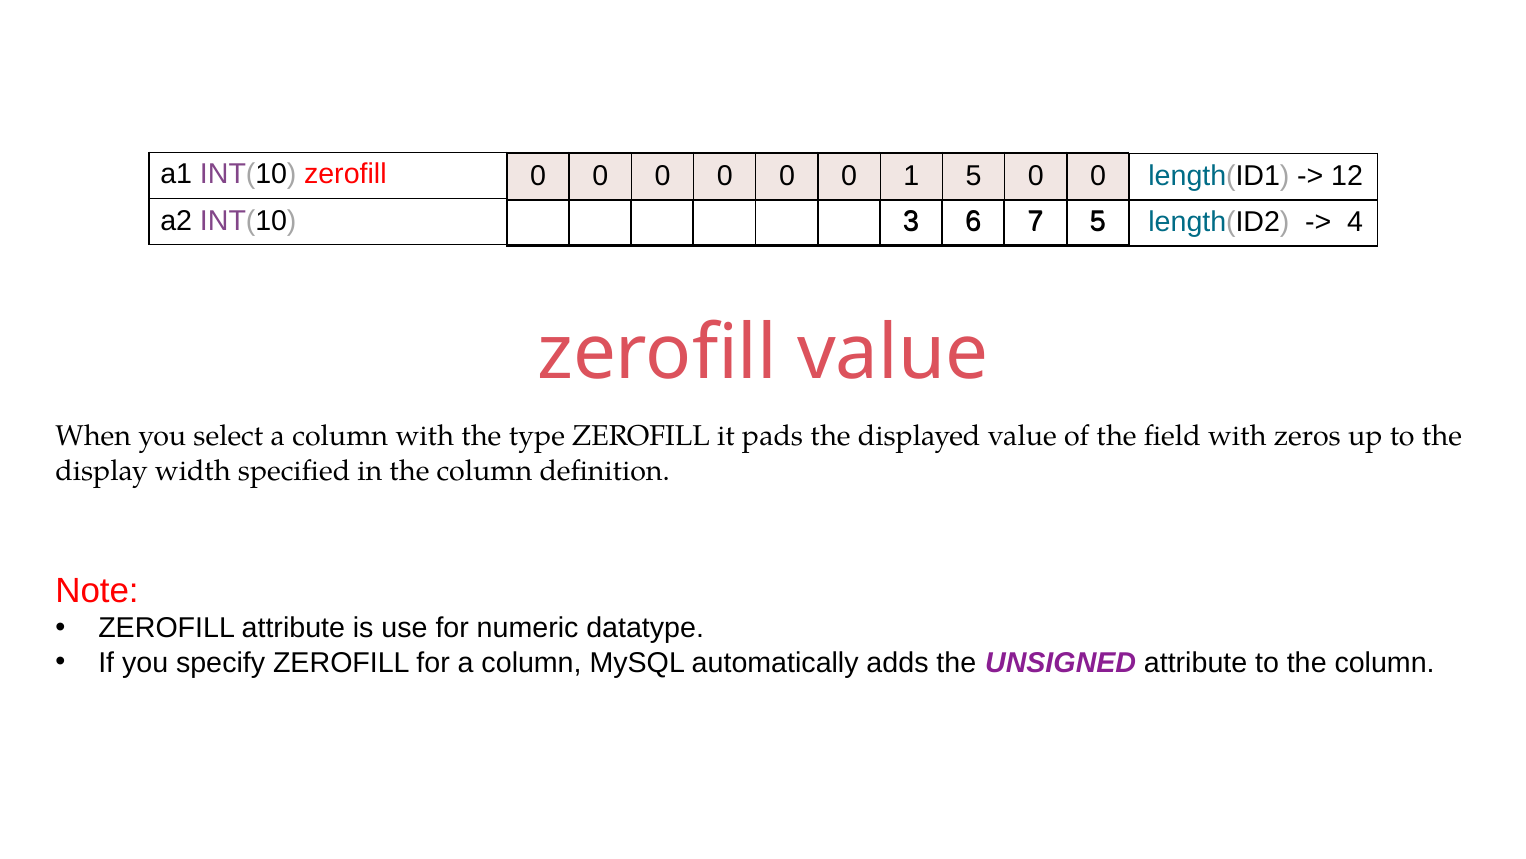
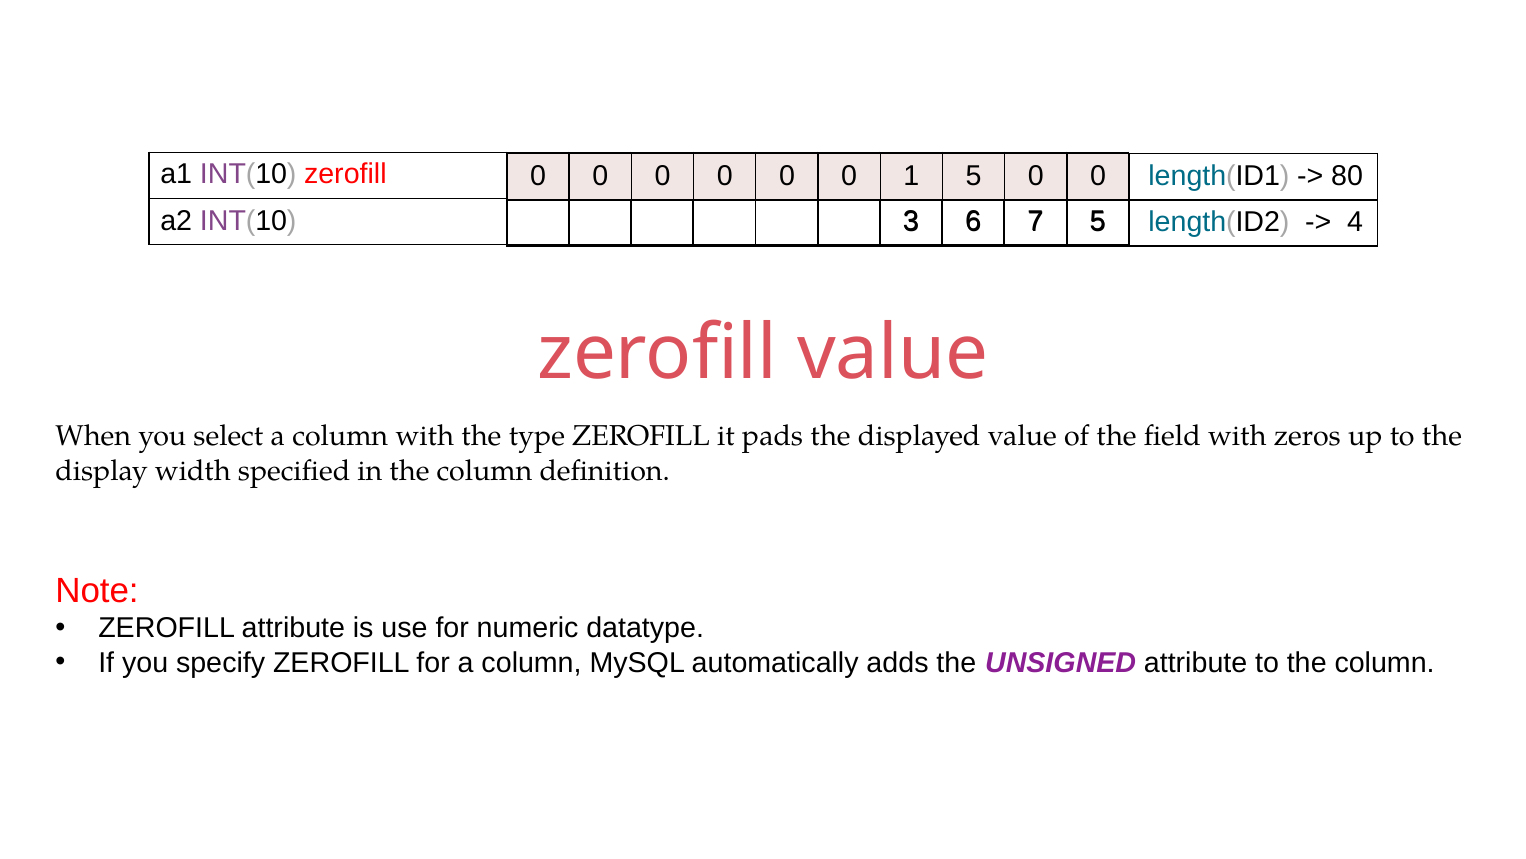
12: 12 -> 80 (1347, 176)
